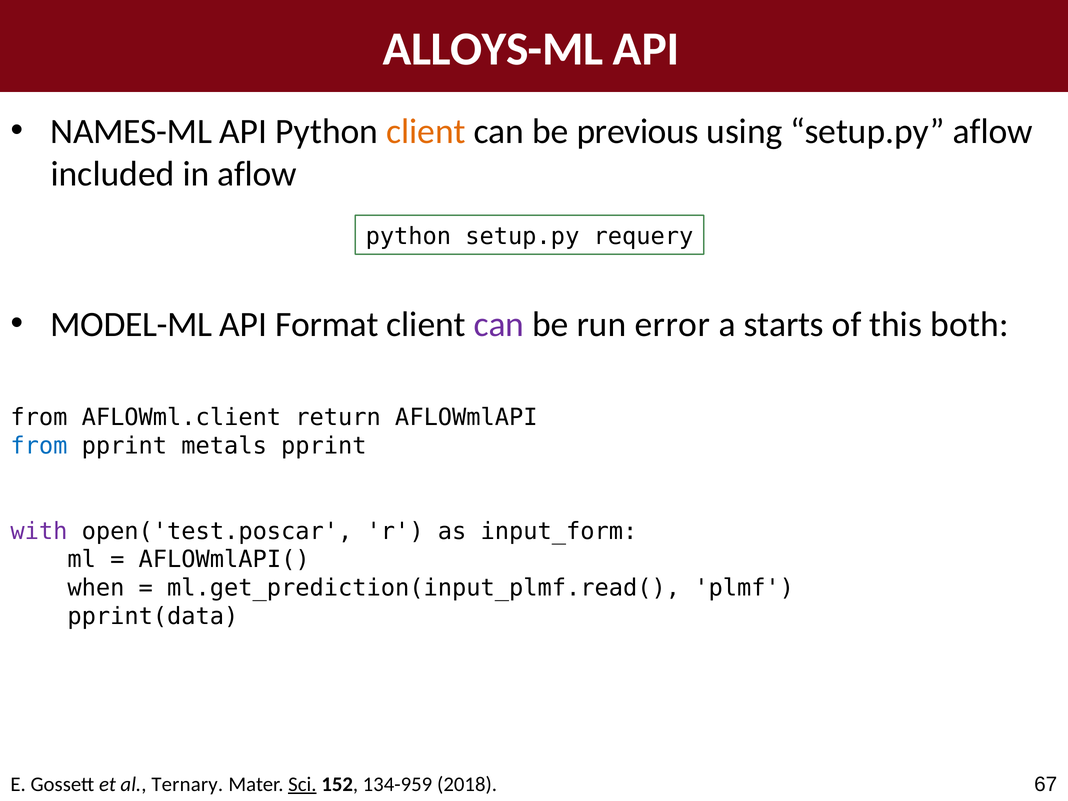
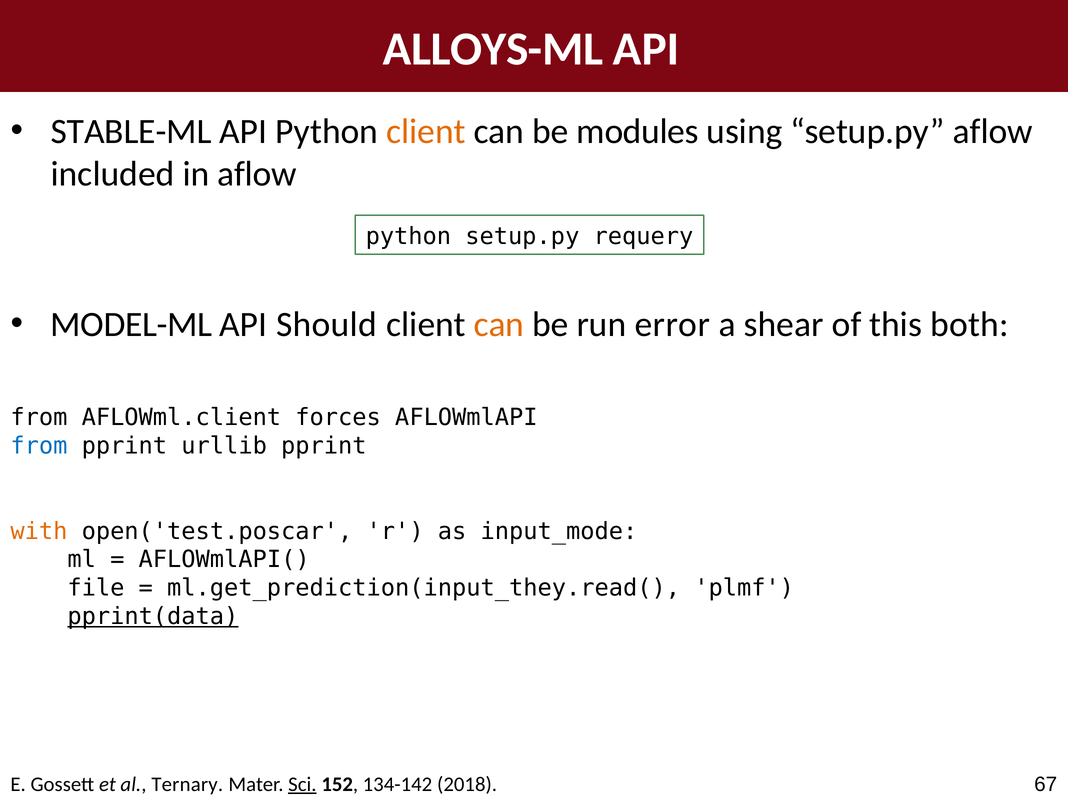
NAMES-ML: NAMES-ML -> STABLE-ML (131, 132)
previous: previous -> modules (638, 132)
Format: Format -> Should (327, 324)
can colour: purple -> orange (499, 324)
starts: starts -> shear (784, 324)
return: return -> forces (338, 417)
metals: metals -> urllib (224, 446)
with colour: purple -> orange (39, 531)
input_form: input_form -> input_mode (559, 531)
when: when -> file (96, 588)
ml.get_prediction(input_plmf.read(: ml.get_prediction(input_plmf.read( -> ml.get_prediction(input_they.read( (424, 588)
pprint(data underline: none -> present (153, 617)
134-959: 134-959 -> 134-142 (397, 784)
